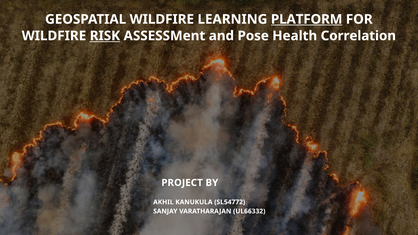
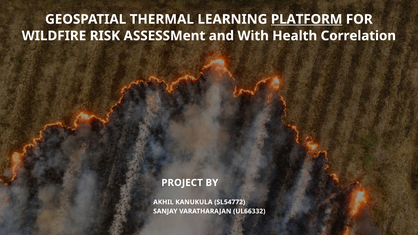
GEOSPATIAL WILDFIRE: WILDFIRE -> THERMAL (162, 19)
RISK underline: present -> none (105, 36)
Pose: Pose -> With (253, 36)
